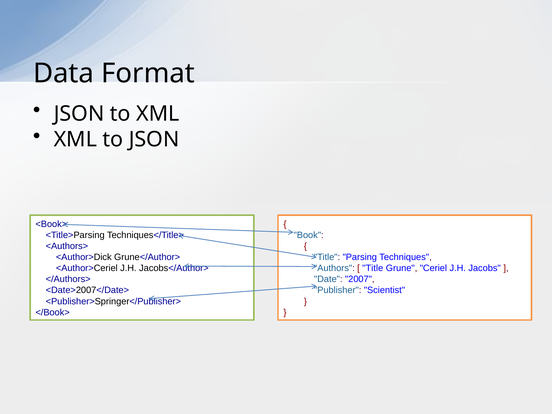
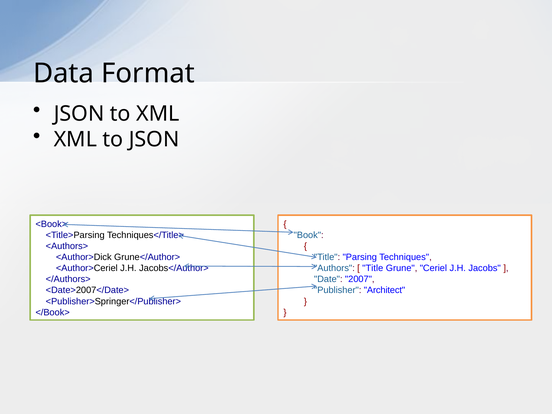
Scientist: Scientist -> Architect (384, 290)
